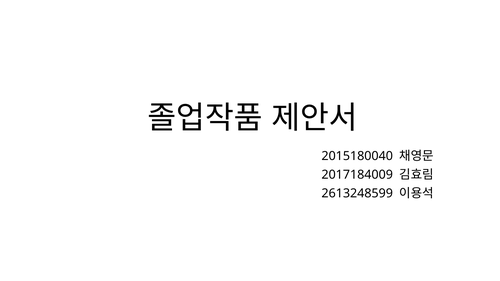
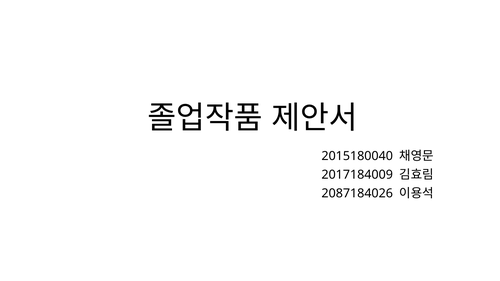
2613248599: 2613248599 -> 2087184026 (357, 194)
